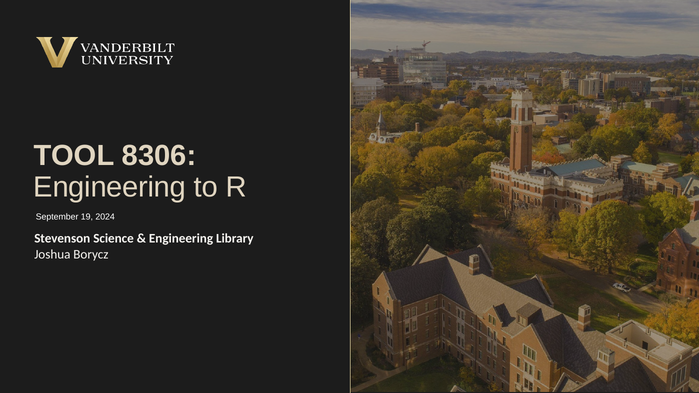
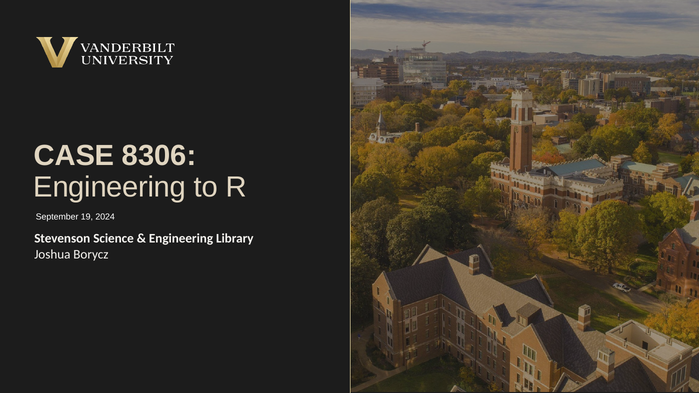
TOOL: TOOL -> CASE (74, 156)
